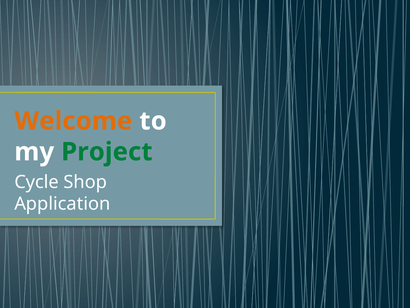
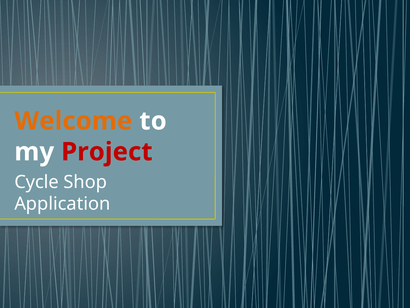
Project colour: green -> red (107, 152)
